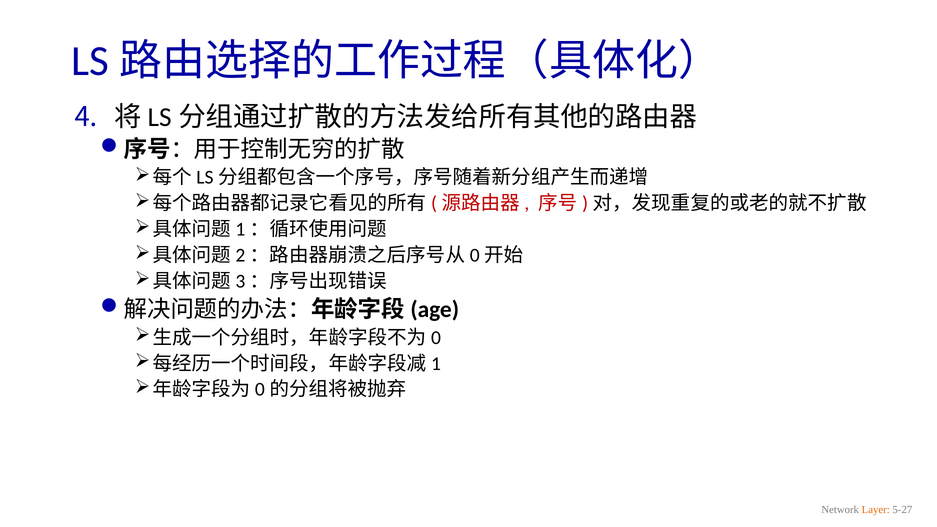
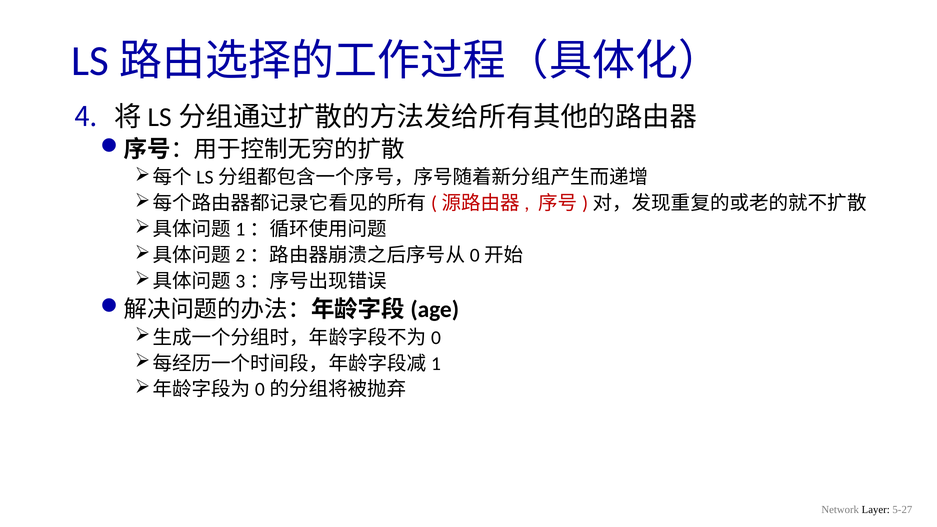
Layer colour: orange -> black (876, 510)
